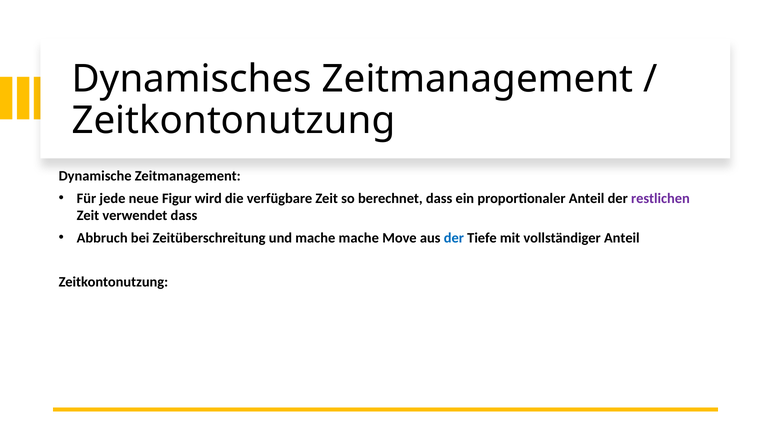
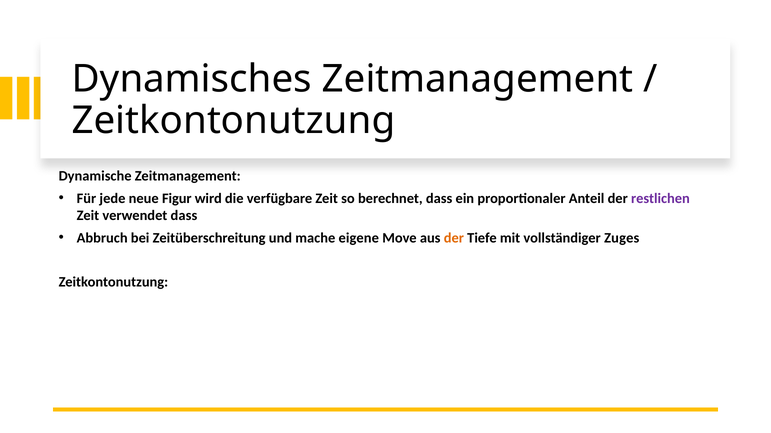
mache mache: mache -> eigene (359, 238)
der colour: blue -> orange (454, 238)
vollständiger Anteil: Anteil -> Zuges (622, 238)
